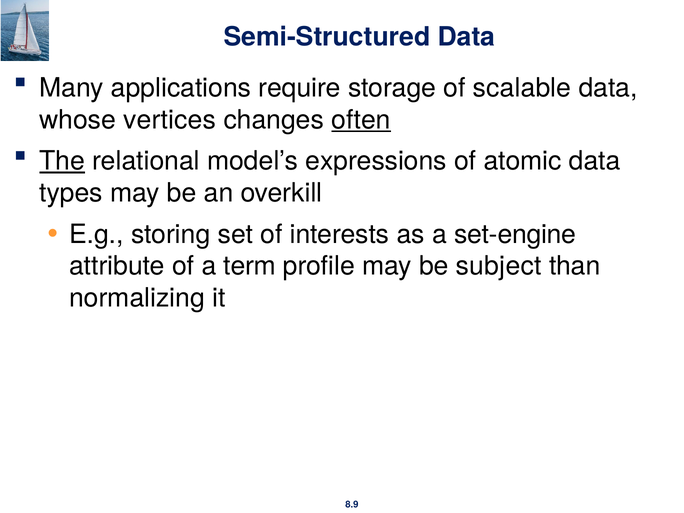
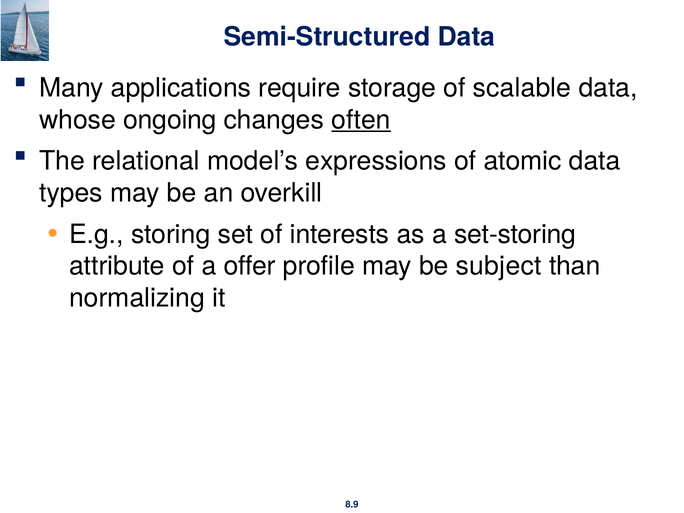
vertices: vertices -> ongoing (170, 120)
The underline: present -> none (62, 161)
set-engine: set-engine -> set-storing (515, 234)
term: term -> offer (250, 266)
